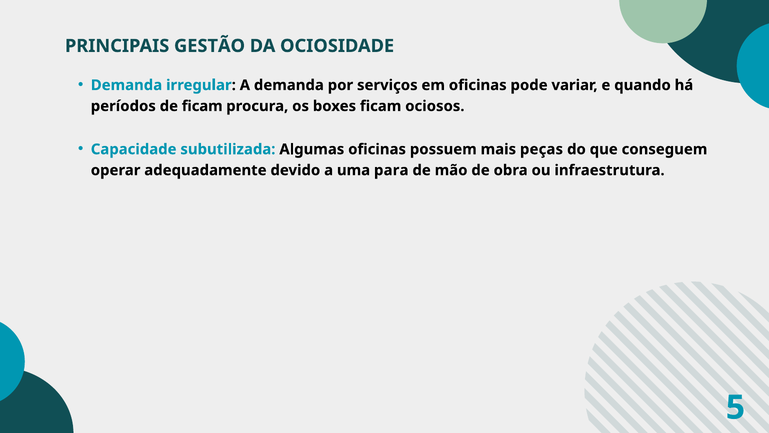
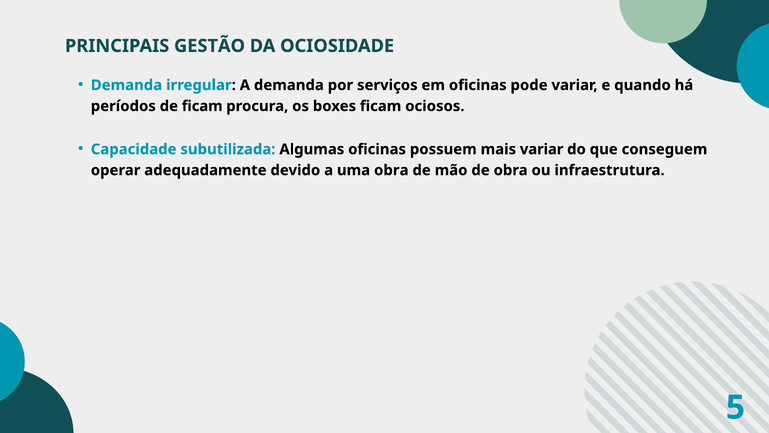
mais peças: peças -> variar (542, 149)
uma para: para -> obra (391, 170)
